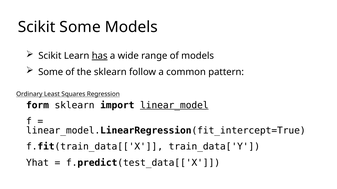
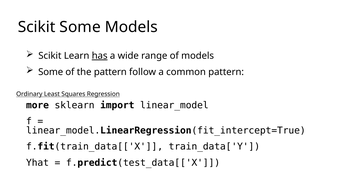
the sklearn: sklearn -> pattern (110, 72)
form: form -> more (38, 105)
linear_model underline: present -> none (174, 105)
